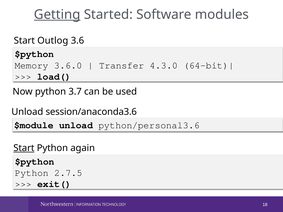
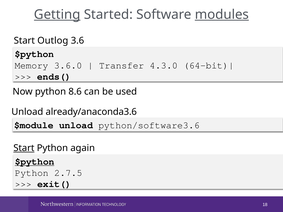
modules underline: none -> present (222, 15)
load(: load( -> ends( (54, 77)
3.7: 3.7 -> 8.6 (75, 92)
session/anaconda3.6: session/anaconda3.6 -> already/anaconda3.6 (91, 112)
python/personal3.6: python/personal3.6 -> python/software3.6 (149, 125)
$python underline: none -> present (35, 162)
